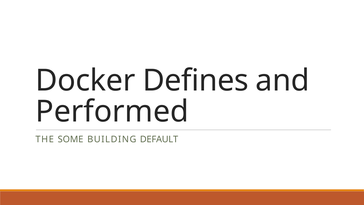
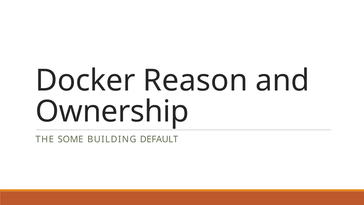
Defines: Defines -> Reason (195, 81)
Performed: Performed -> Ownership (112, 112)
